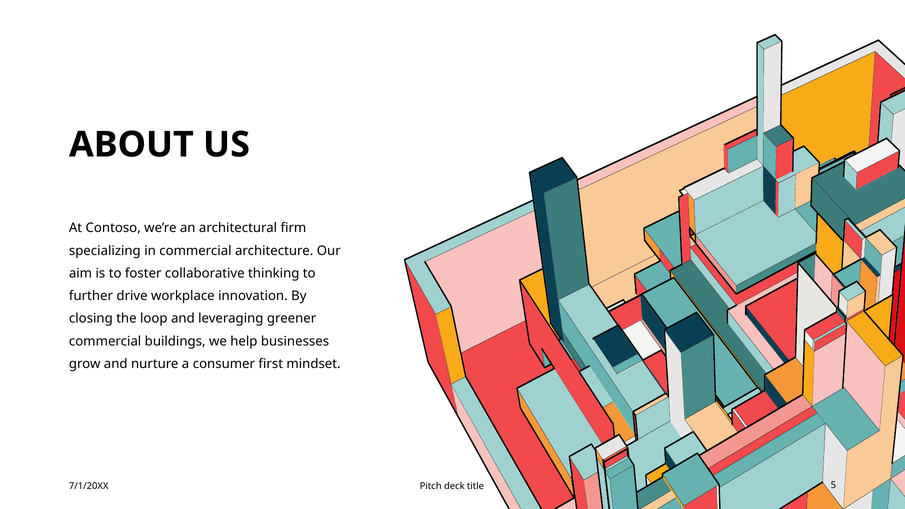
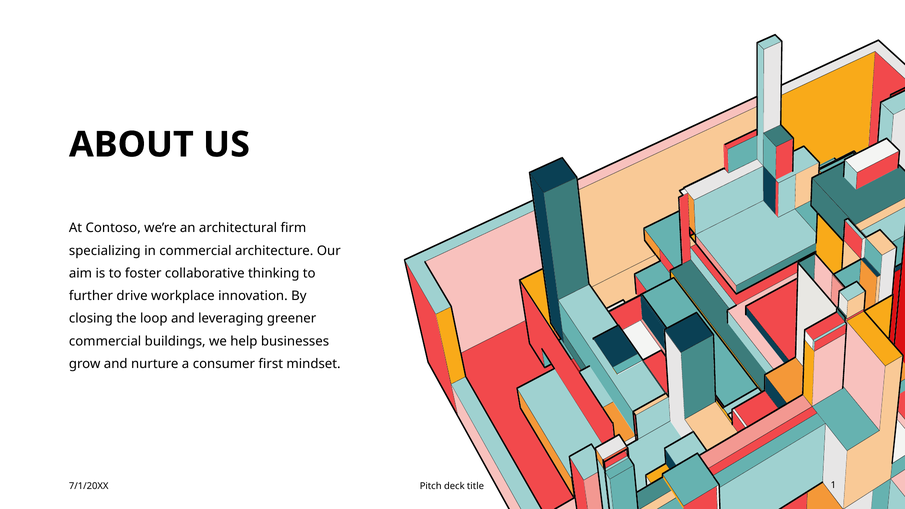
5: 5 -> 1 (833, 485)
